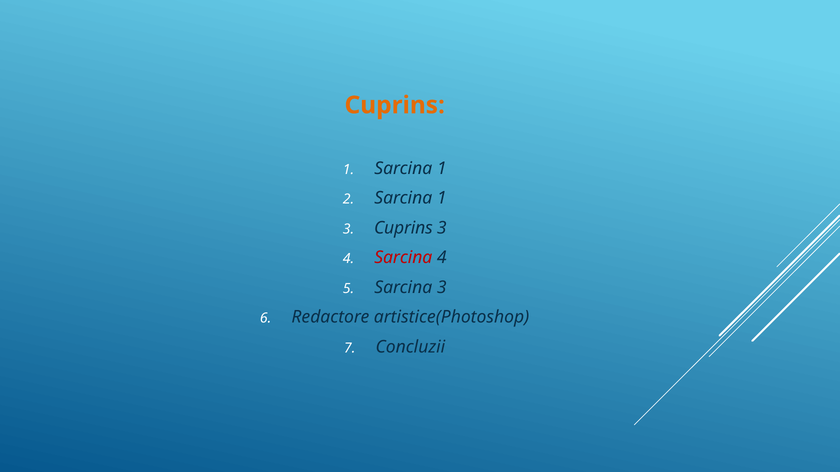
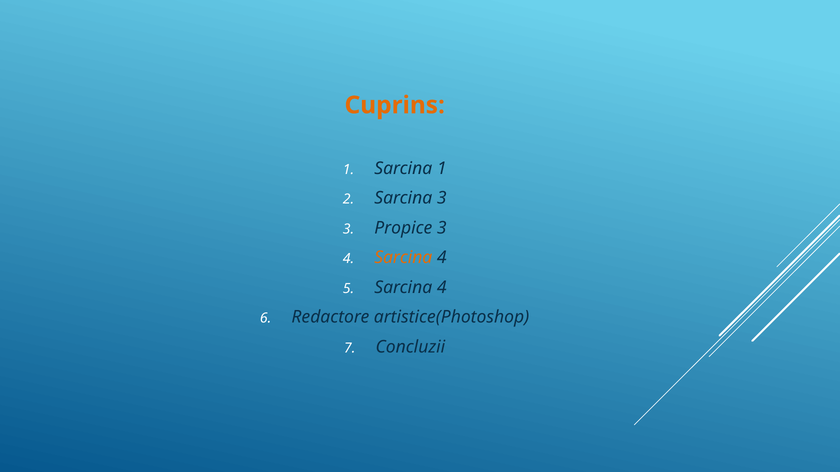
2 Sarcina 1: 1 -> 3 (442, 198)
3 Cuprins: Cuprins -> Propice (403, 228)
Sarcina colour: red -> orange (403, 258)
5 Sarcina 3: 3 -> 4 (442, 288)
